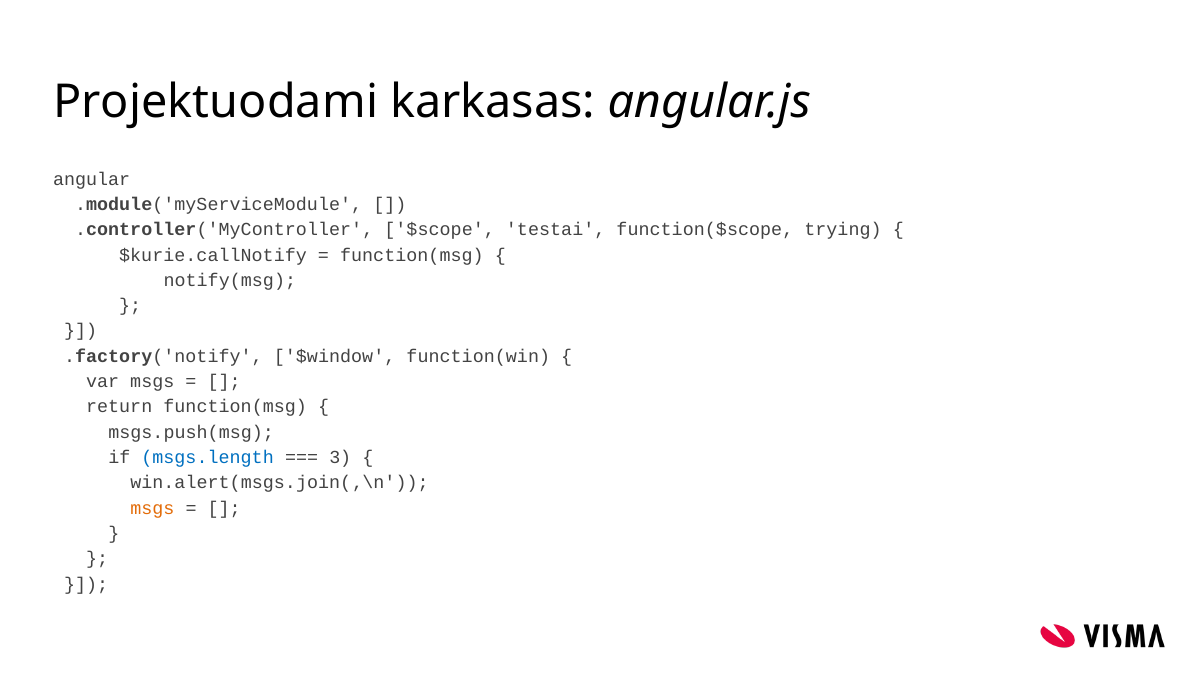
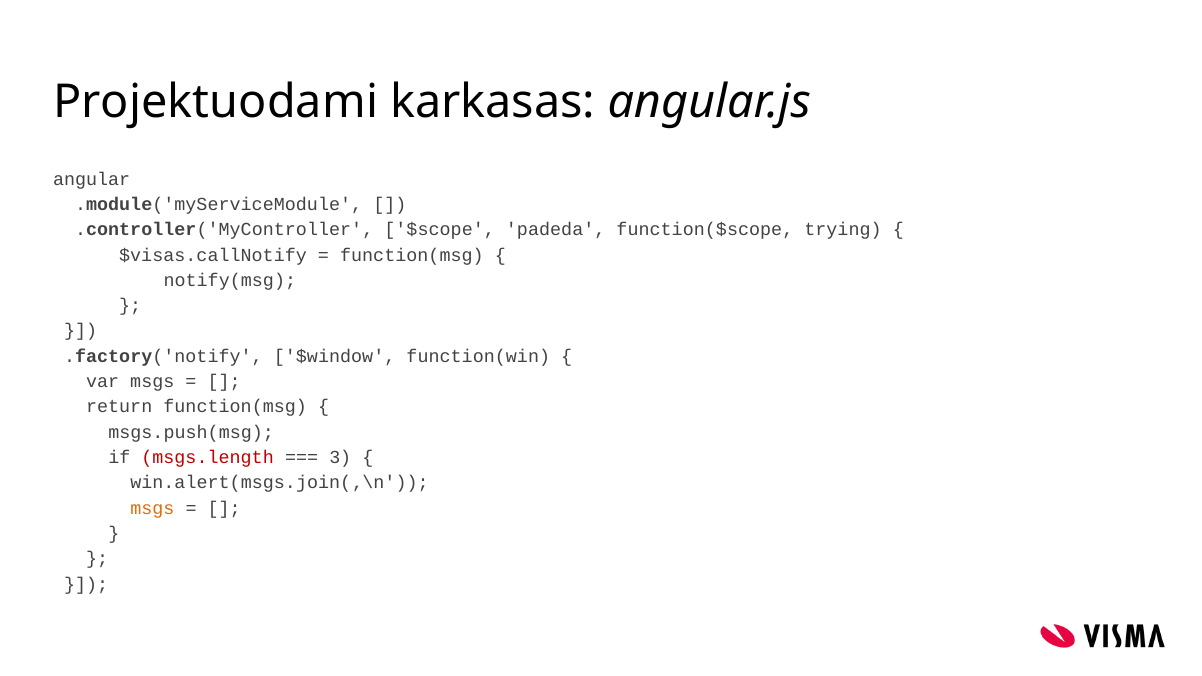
testai: testai -> padeda (556, 230)
$kurie.callNotify: $kurie.callNotify -> $visas.callNotify (213, 255)
msgs.length colour: blue -> red (208, 458)
